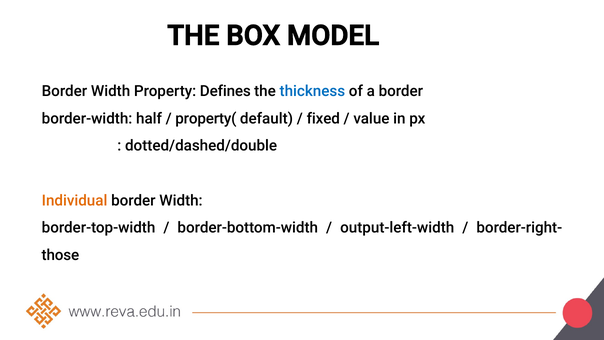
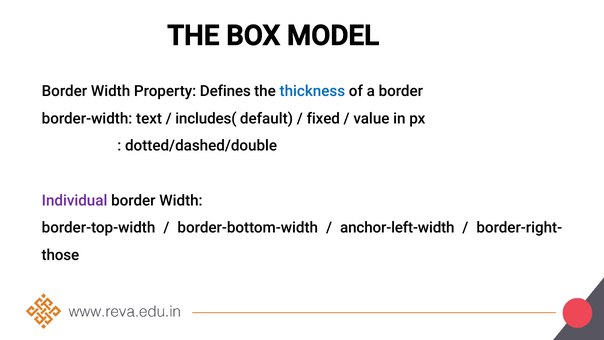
half: half -> text (149, 118)
property(: property( -> includes( (206, 118)
Individual colour: orange -> purple (75, 200)
output-left-width: output-left-width -> anchor-left-width (397, 228)
